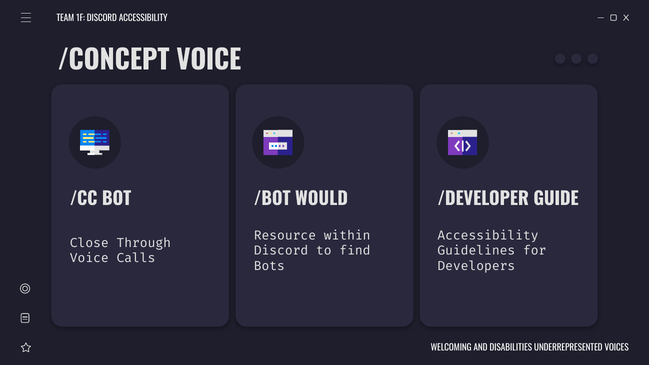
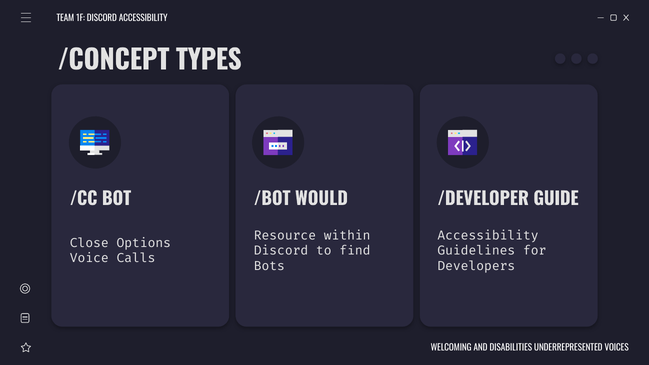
/CONCEPT VOICE: VOICE -> TYPES (209, 61)
Through: Through -> Options (144, 243)
